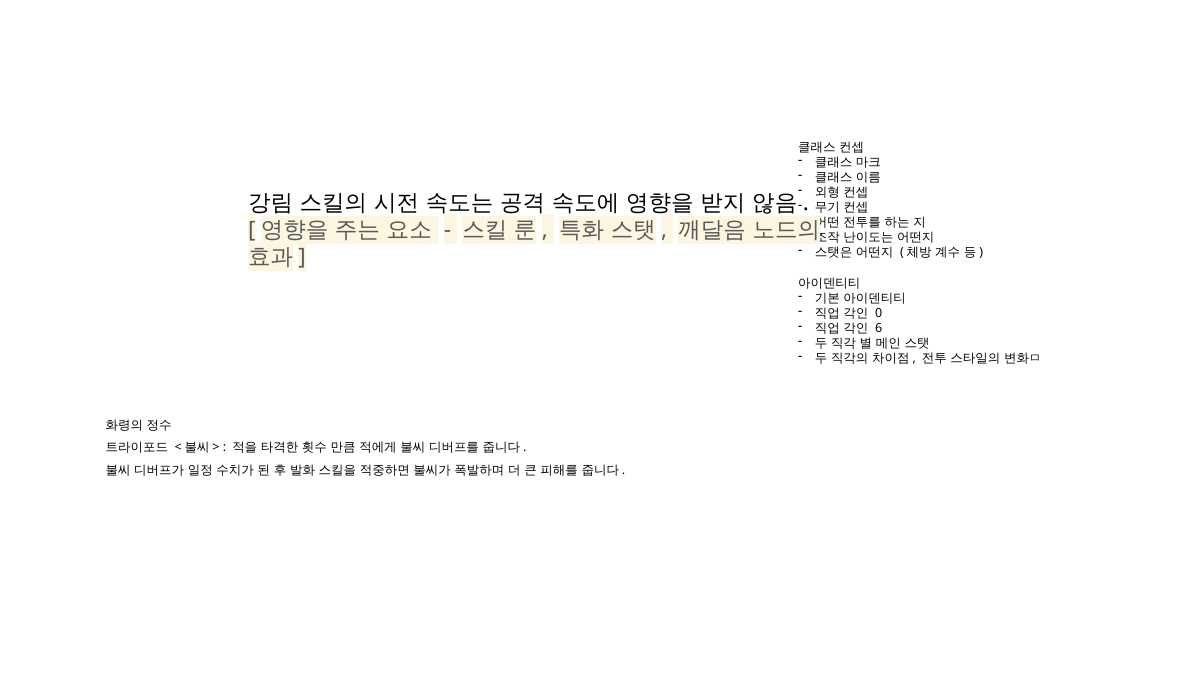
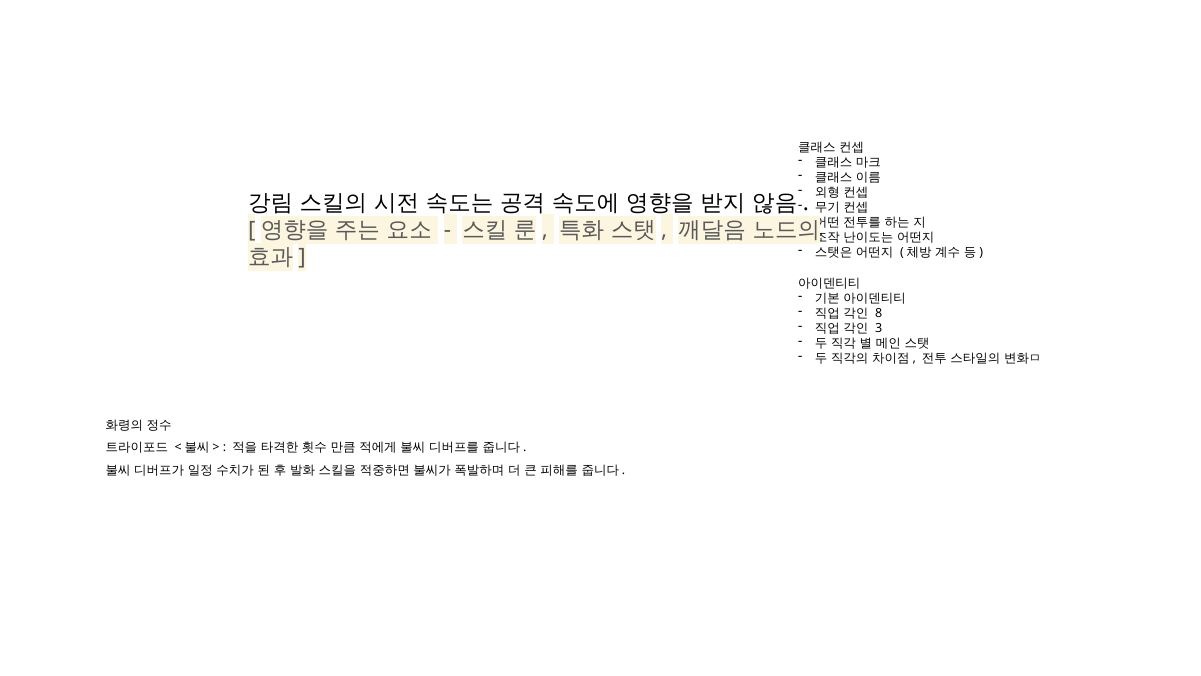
0: 0 -> 8 (879, 313)
6: 6 -> 3 (879, 328)
